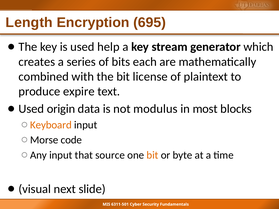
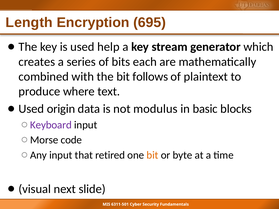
license: license -> follows (150, 77)
expire: expire -> where (79, 92)
most: most -> basic (205, 109)
Keyboard colour: orange -> purple (51, 125)
source: source -> retired (110, 155)
